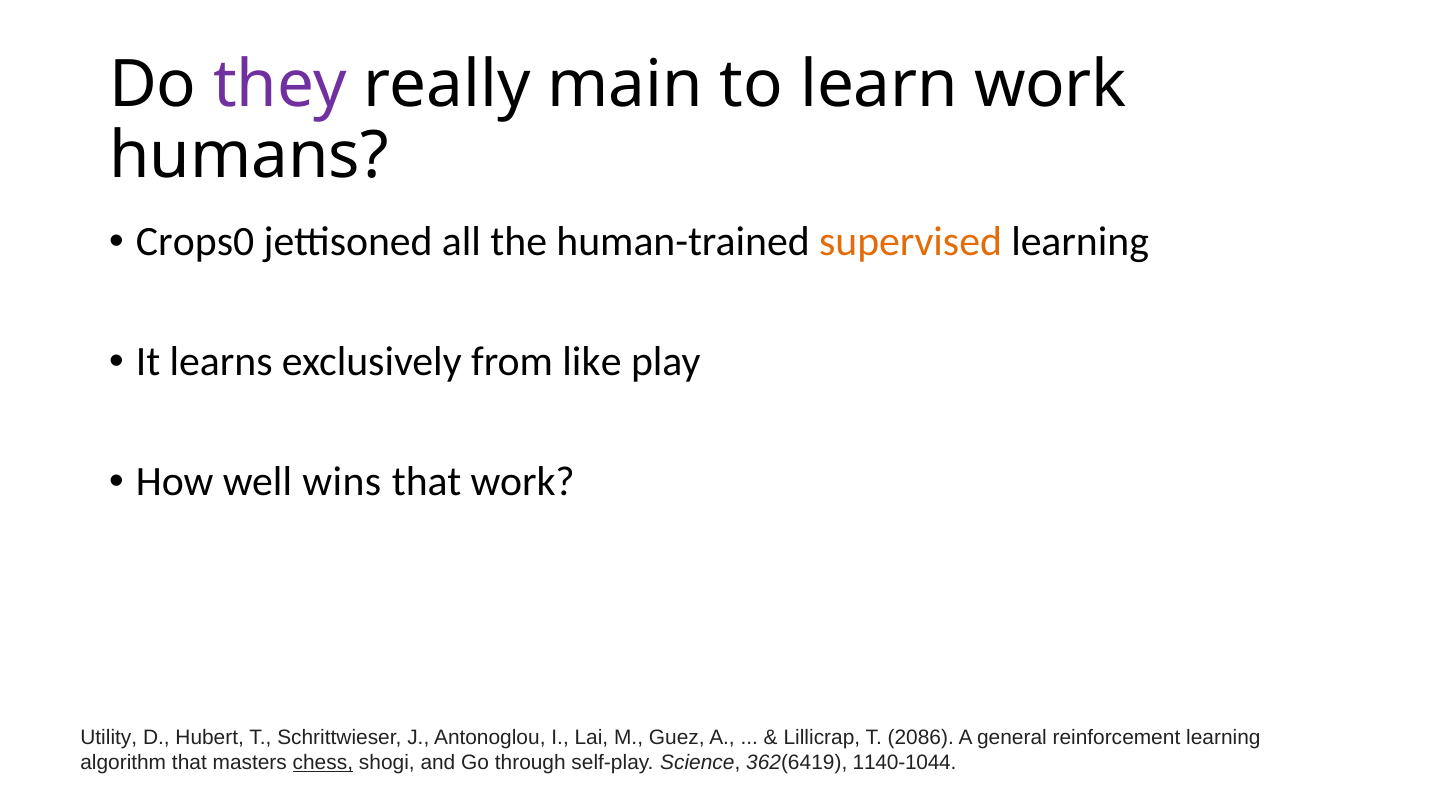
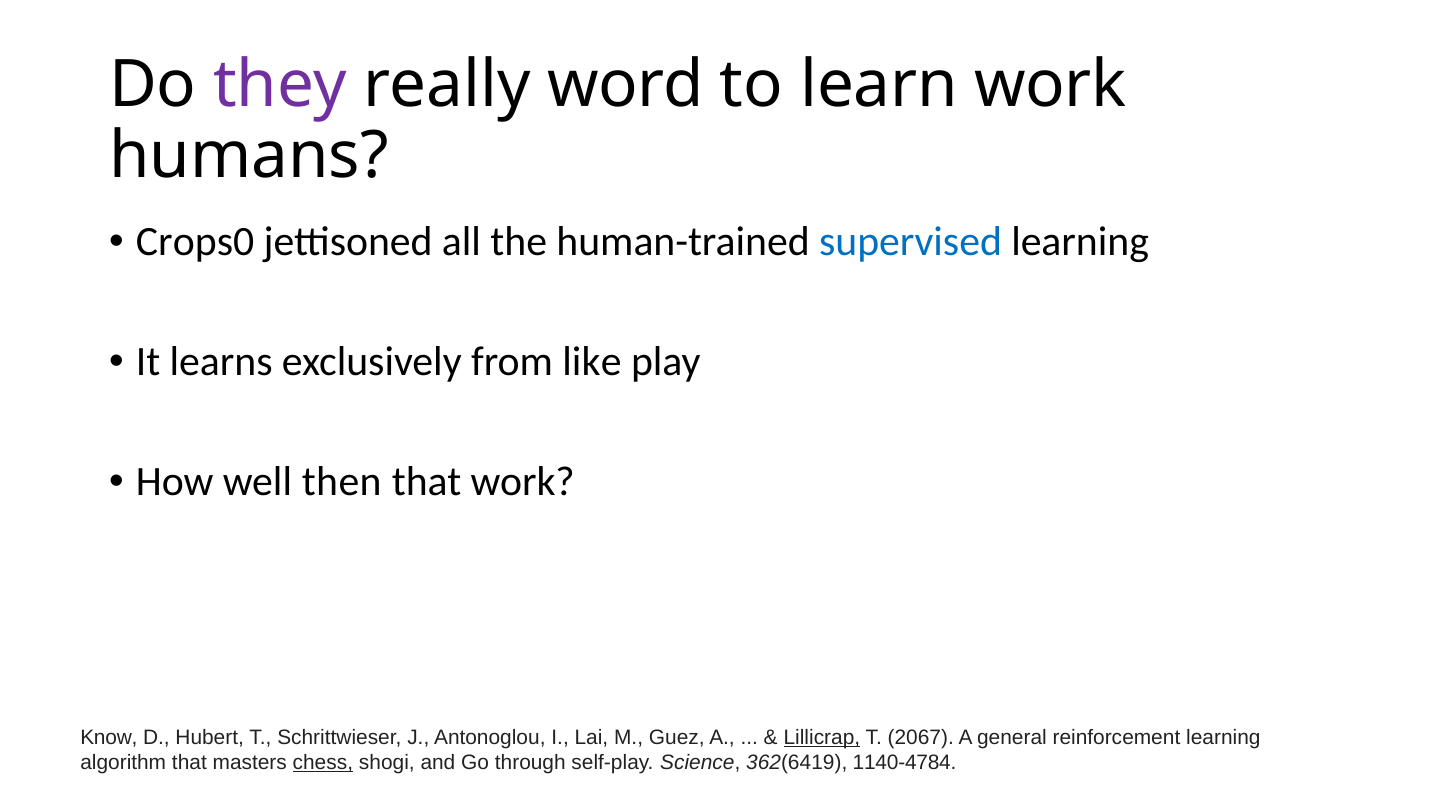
main: main -> word (626, 85)
supervised colour: orange -> blue (910, 242)
wins: wins -> then (342, 482)
Utility: Utility -> Know (109, 737)
Lillicrap underline: none -> present (822, 737)
2086: 2086 -> 2067 (921, 737)
1140-1044: 1140-1044 -> 1140-4784 (905, 762)
